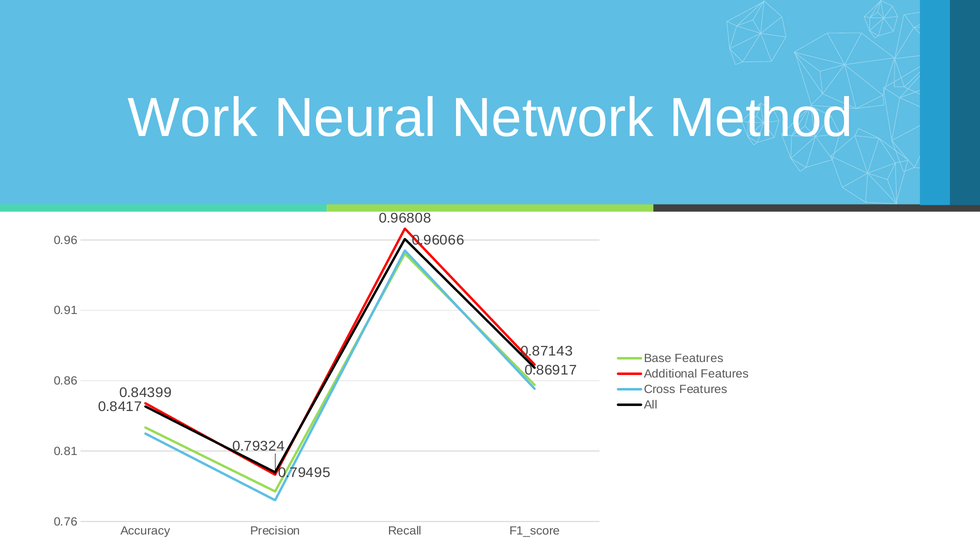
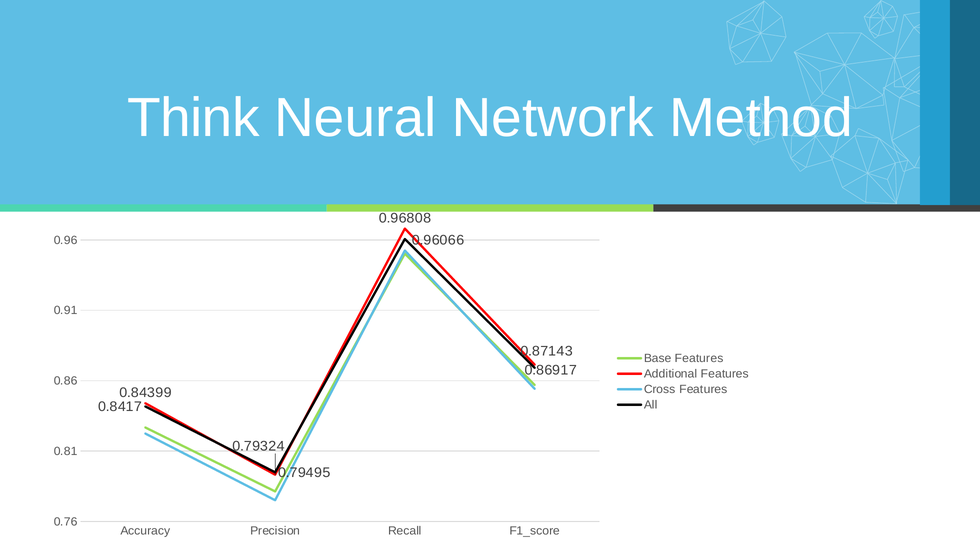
Work: Work -> Think (193, 118)
